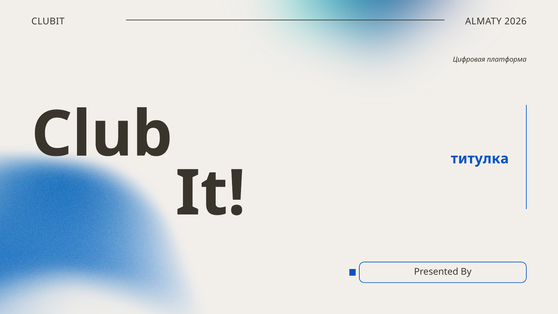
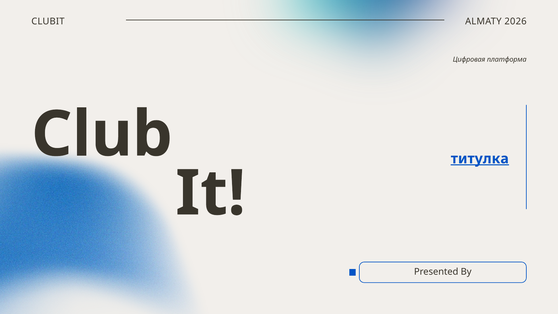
титулка underline: none -> present (480, 159)
